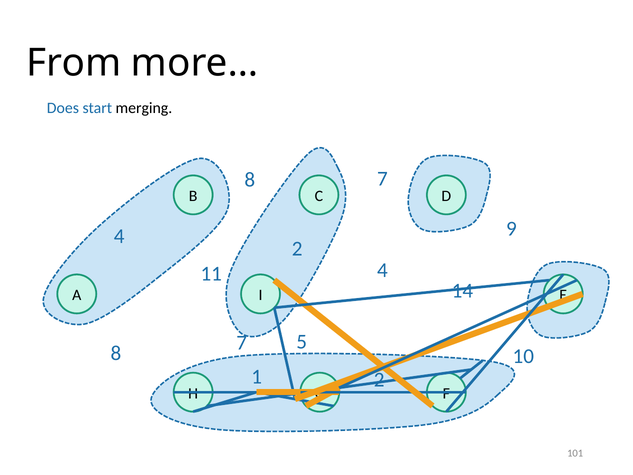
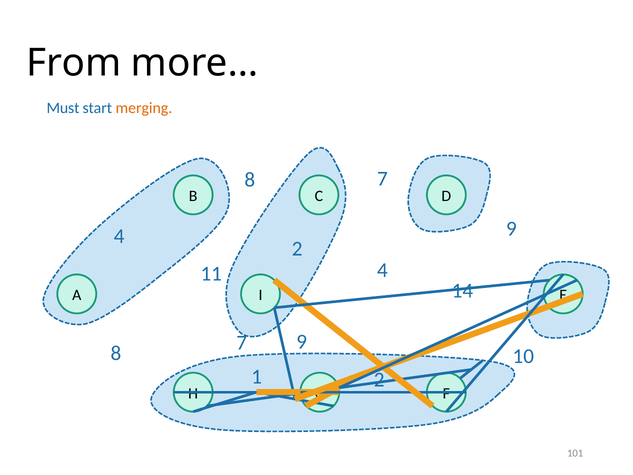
Does: Does -> Must (63, 108)
merging colour: black -> orange (144, 108)
5: 5 -> 9 (302, 342)
